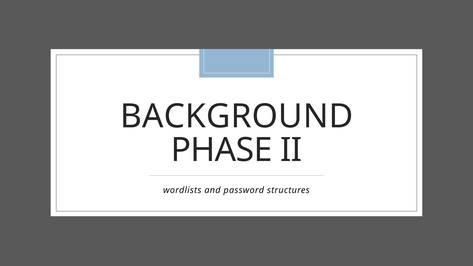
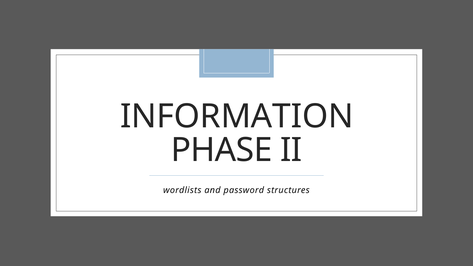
BACKGROUND: BACKGROUND -> INFORMATION (237, 117)
